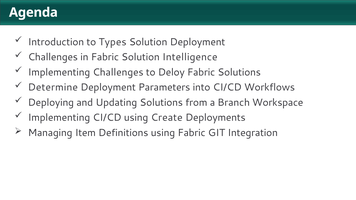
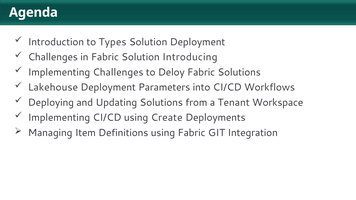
Intelligence: Intelligence -> Introducing (190, 57)
Determine: Determine -> Lakehouse (53, 87)
Branch: Branch -> Tenant (234, 103)
